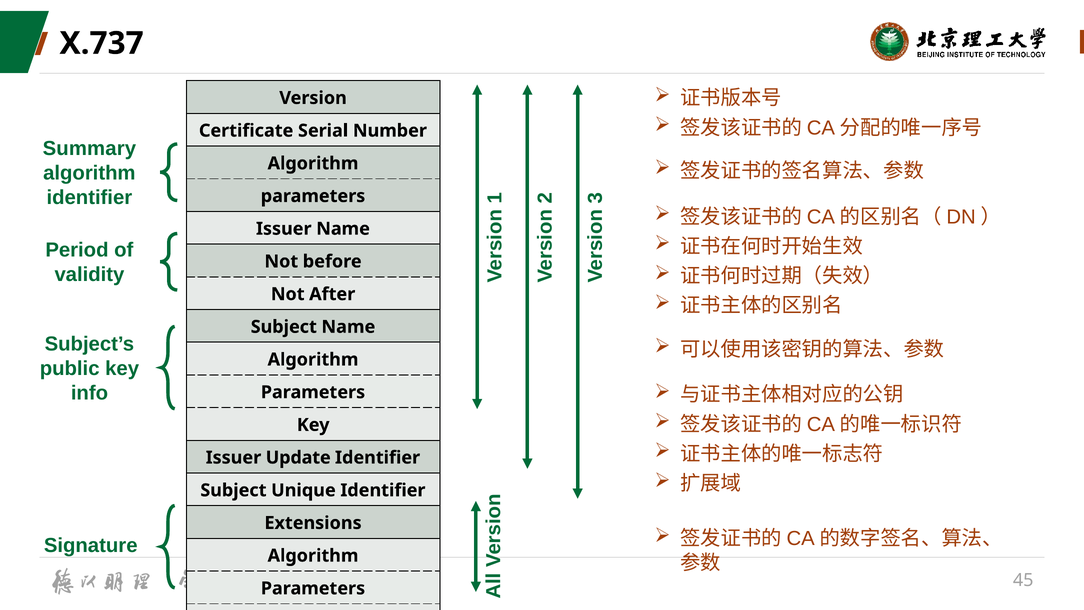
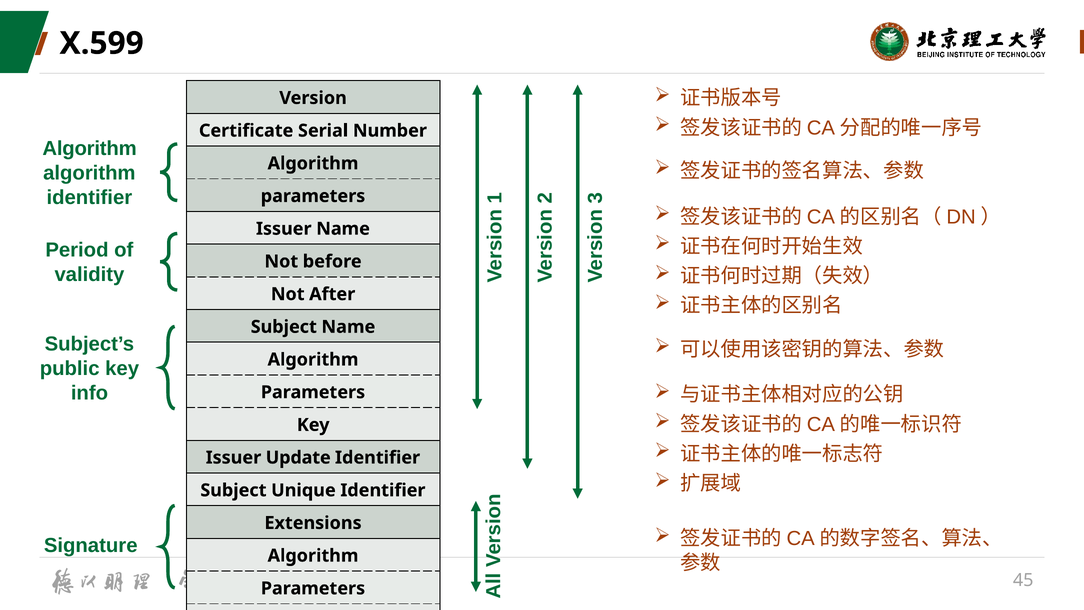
X.737: X.737 -> X.599 (102, 43)
Summary: Summary -> Algorithm (90, 149)
